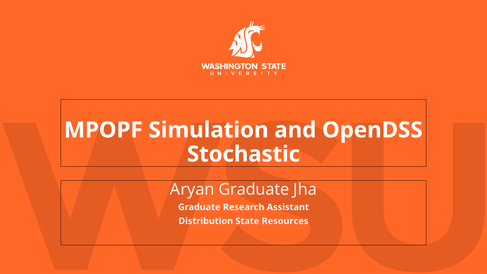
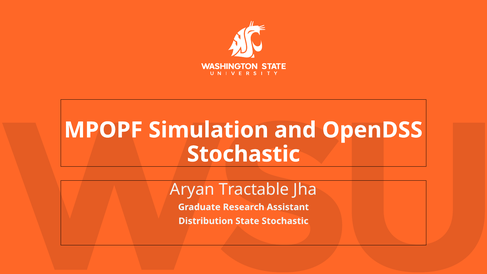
Aryan Graduate: Graduate -> Tractable (254, 189)
State Resources: Resources -> Stochastic (285, 221)
